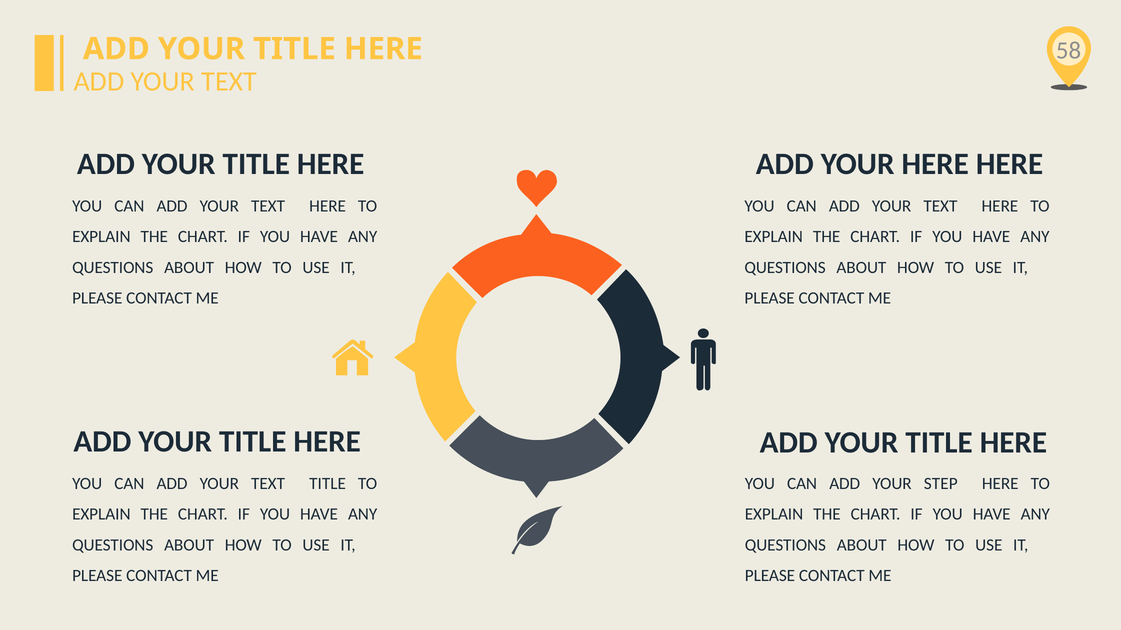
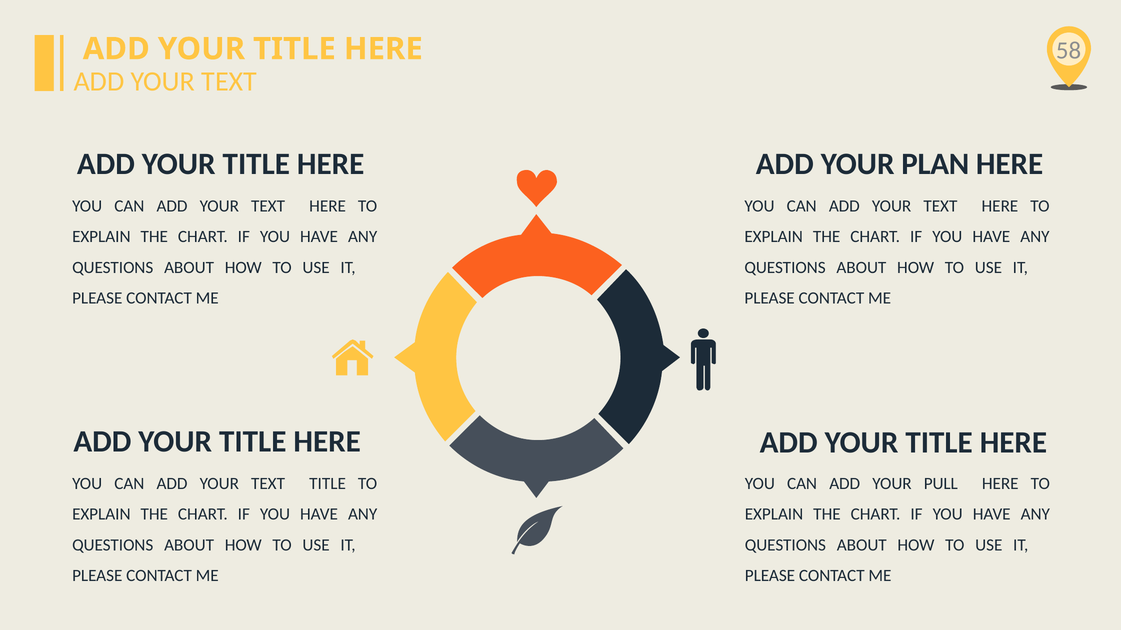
YOUR HERE: HERE -> PLAN (935, 164)
STEP: STEP -> PULL (941, 484)
